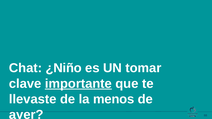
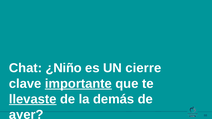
tomar: tomar -> cierre (143, 68)
llevaste underline: none -> present (33, 99)
menos: menos -> demás (114, 99)
